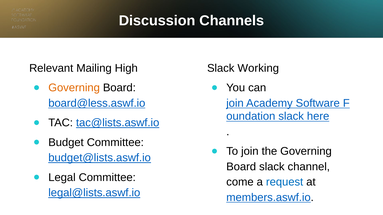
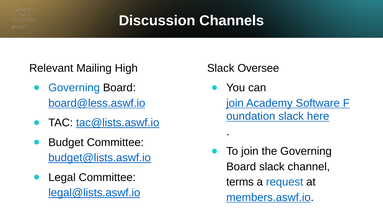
Working: Working -> Oversee (258, 68)
Governing colour: orange -> blue (74, 88)
come: come -> terms (240, 182)
